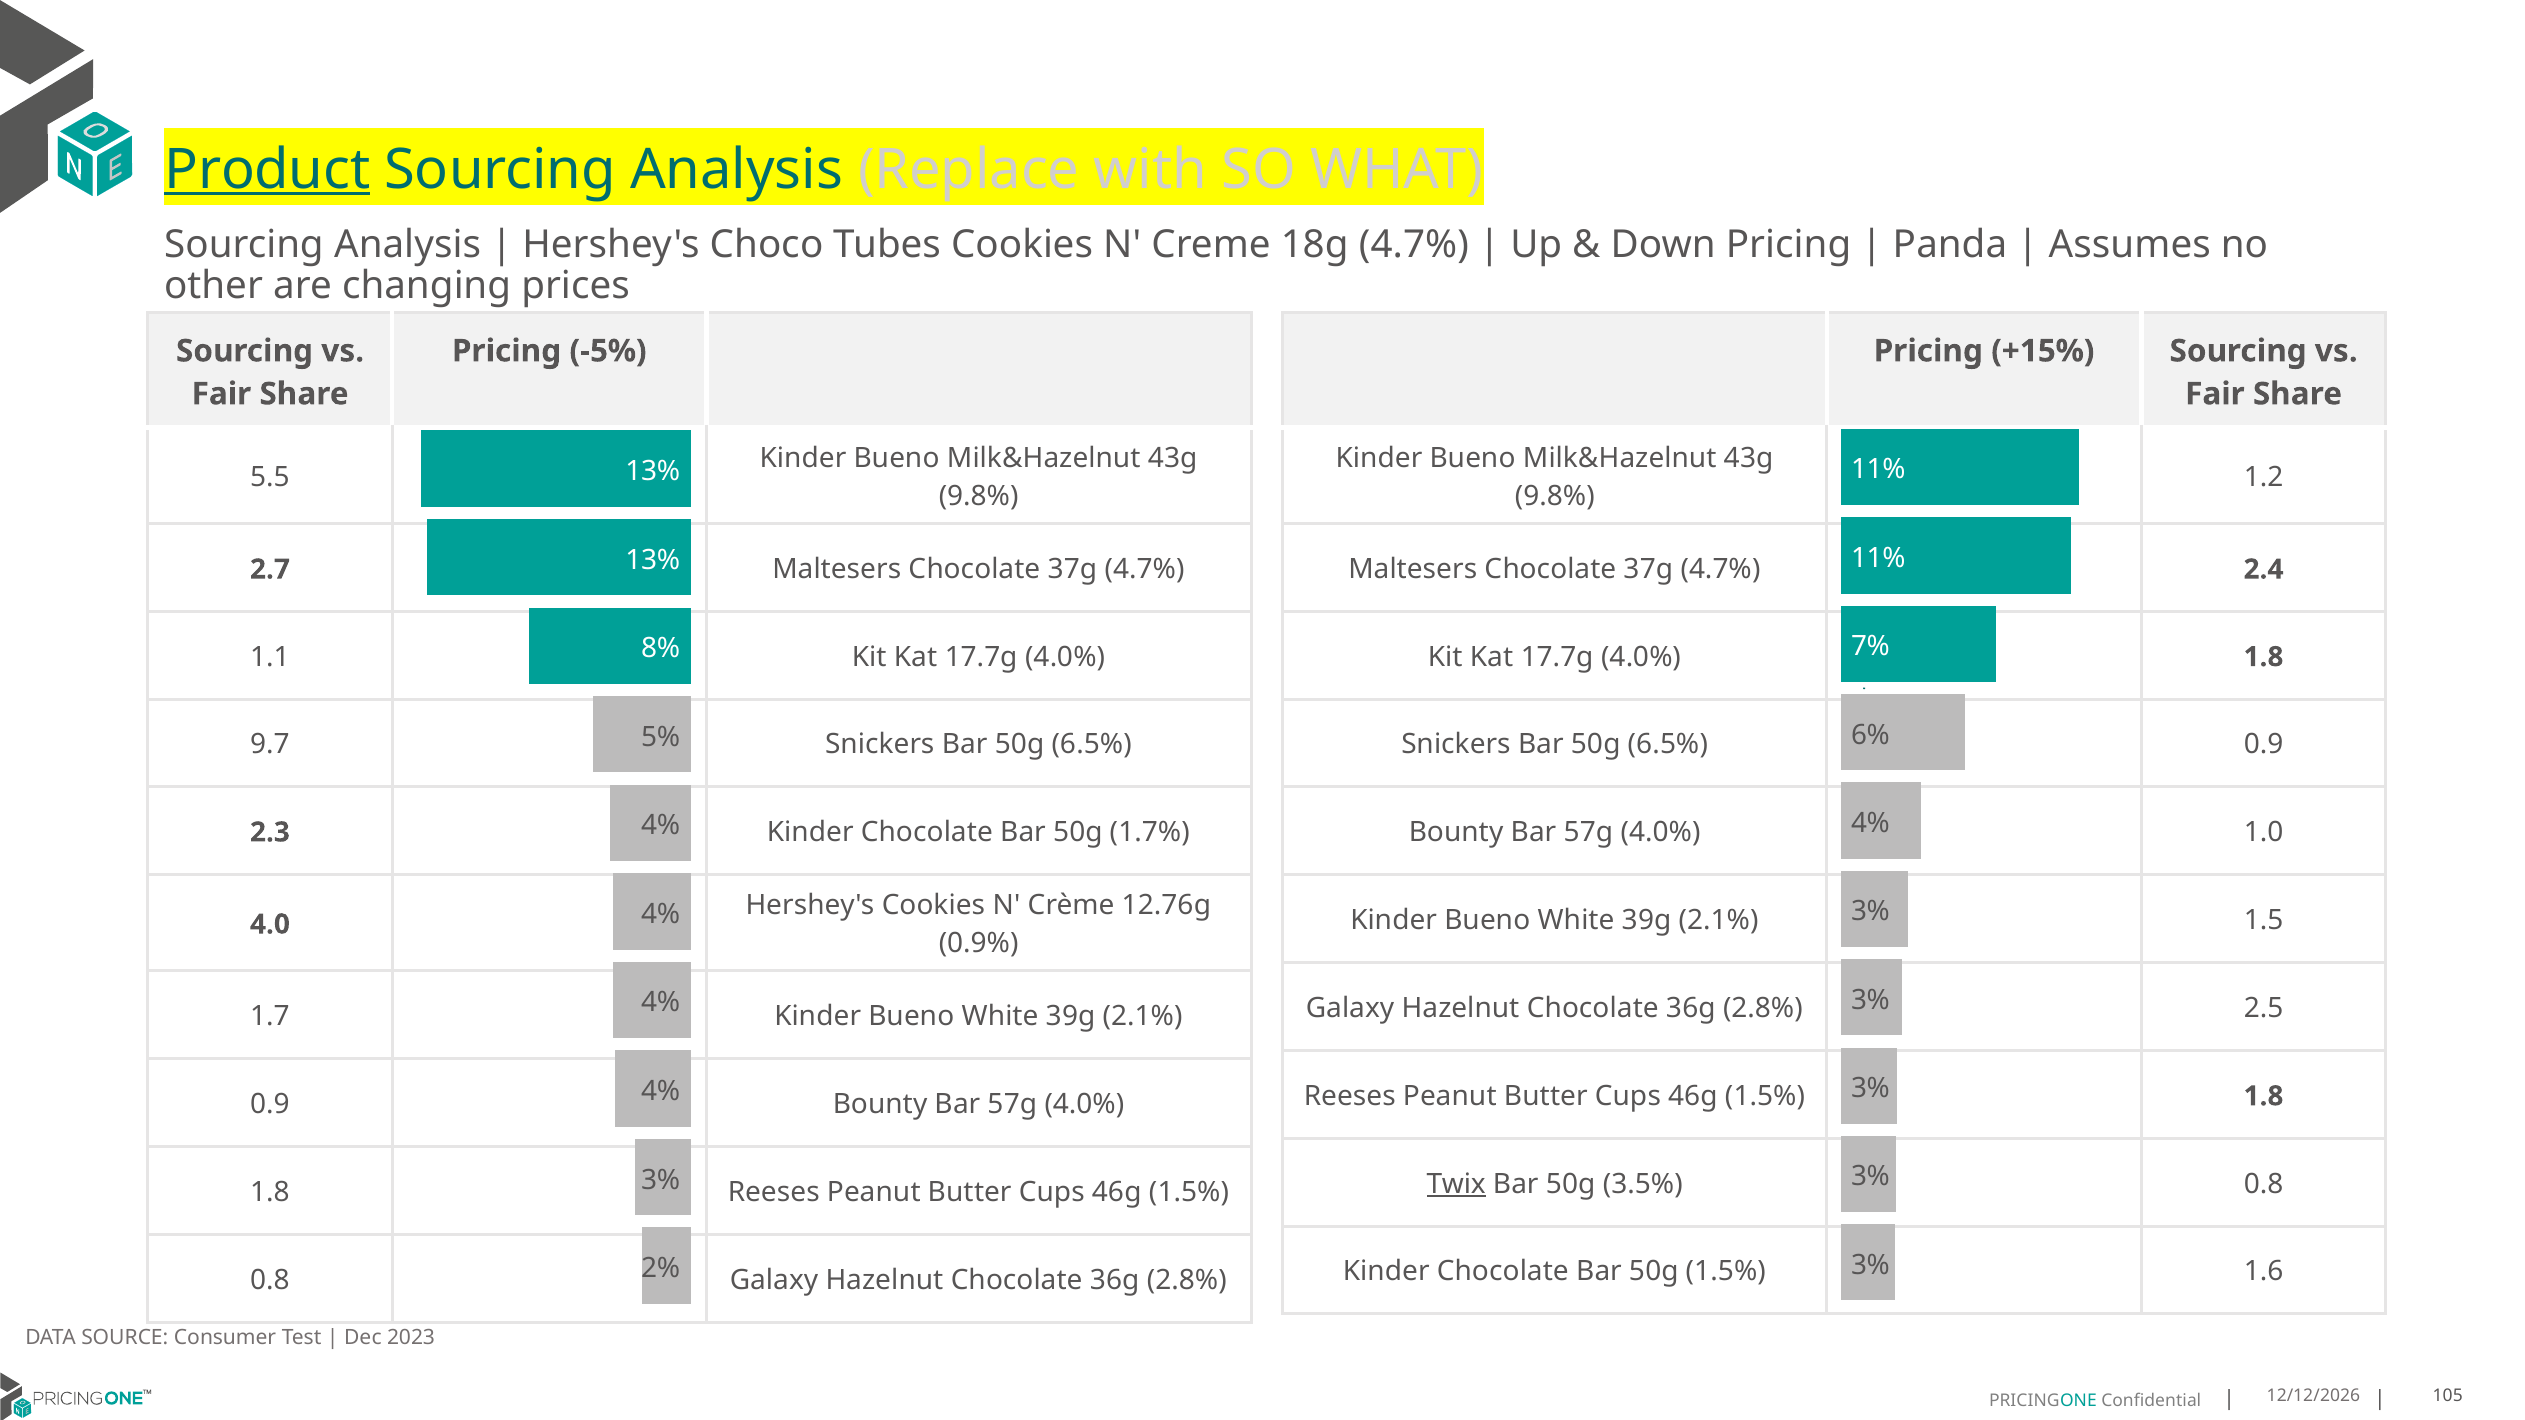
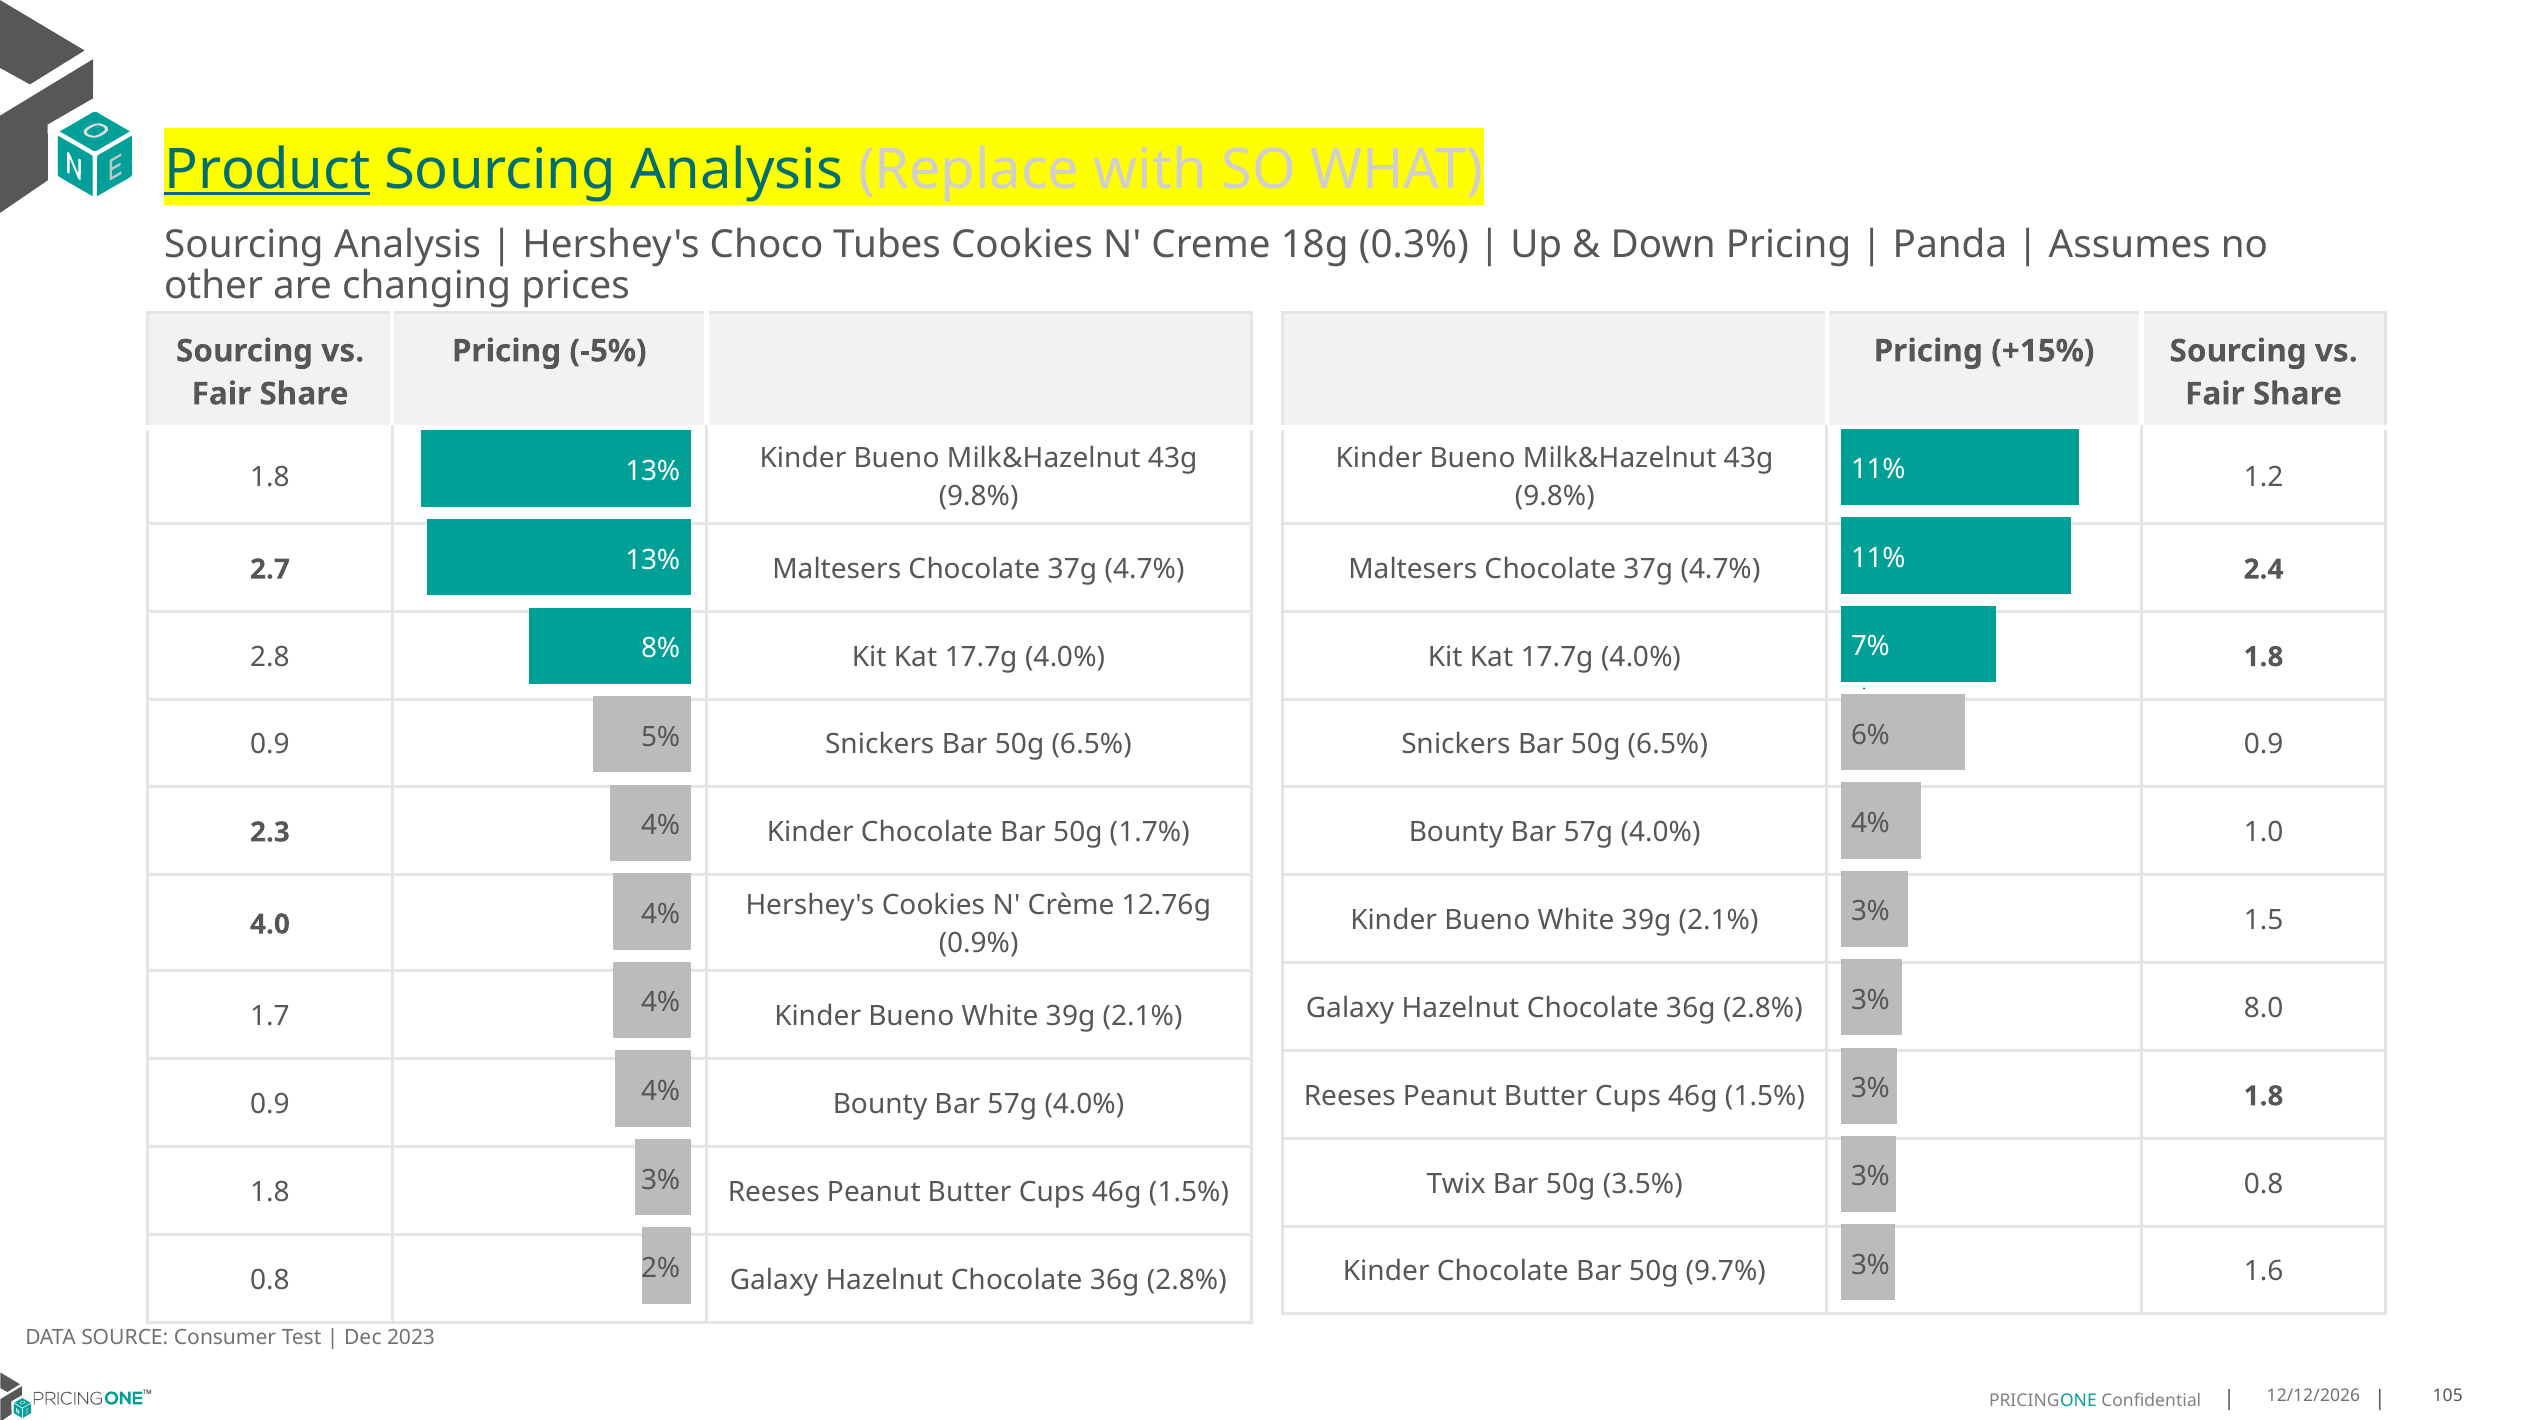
18g 4.7%: 4.7% -> 0.3% (1414, 244)
5.5: 5.5 -> 1.8 (270, 477)
1.1: 1.1 -> 2.8 (270, 657)
9.7: 9.7 -> 0.9 (270, 745)
2.5: 2.5 -> 8.0 (2264, 1008)
Twix underline: present -> none (1456, 1184)
50g 1.5%: 1.5% -> 9.7% (1726, 1272)
